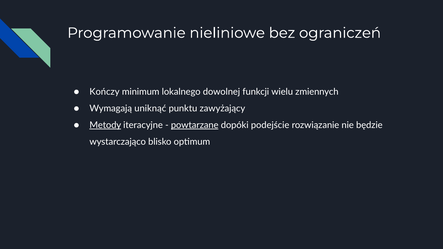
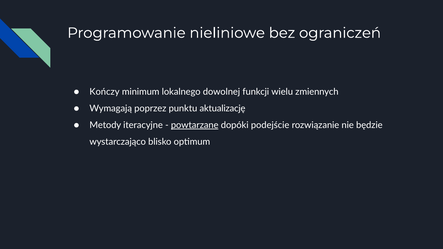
uniknąć: uniknąć -> poprzez (150, 109)
zawyżający: zawyżający -> aktualizację (222, 109)
Metody underline: present -> none (105, 125)
